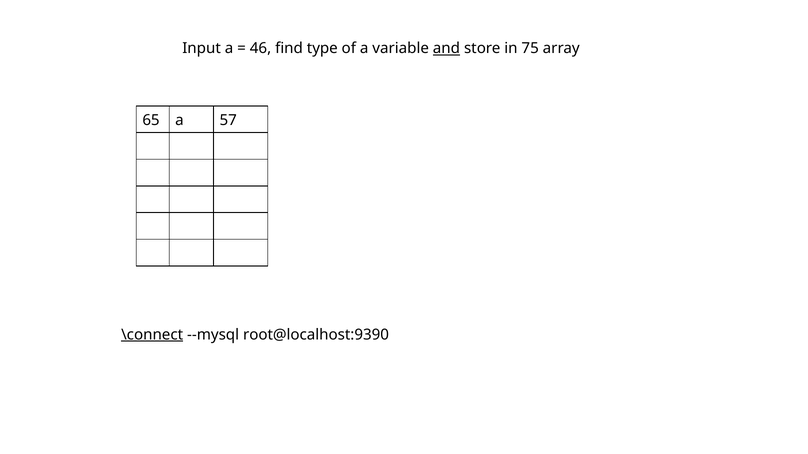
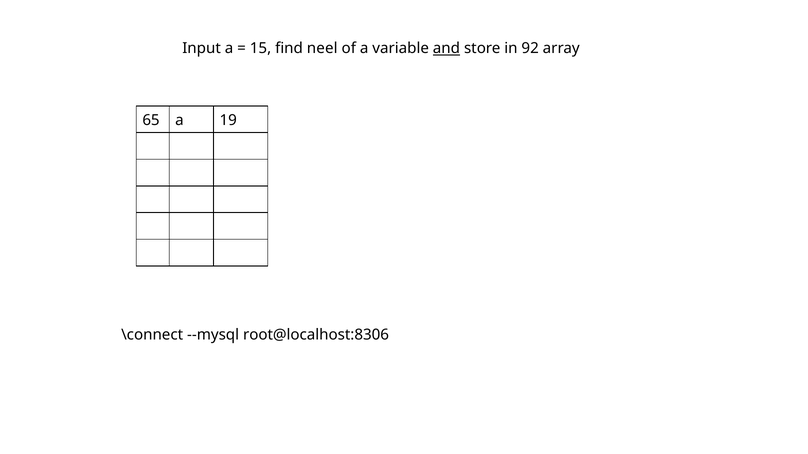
46: 46 -> 15 (261, 48)
type: type -> neel (322, 48)
75: 75 -> 92 (530, 48)
57: 57 -> 19 (228, 120)
\connect underline: present -> none (152, 335)
root@localhost:9390: root@localhost:9390 -> root@localhost:8306 (316, 335)
